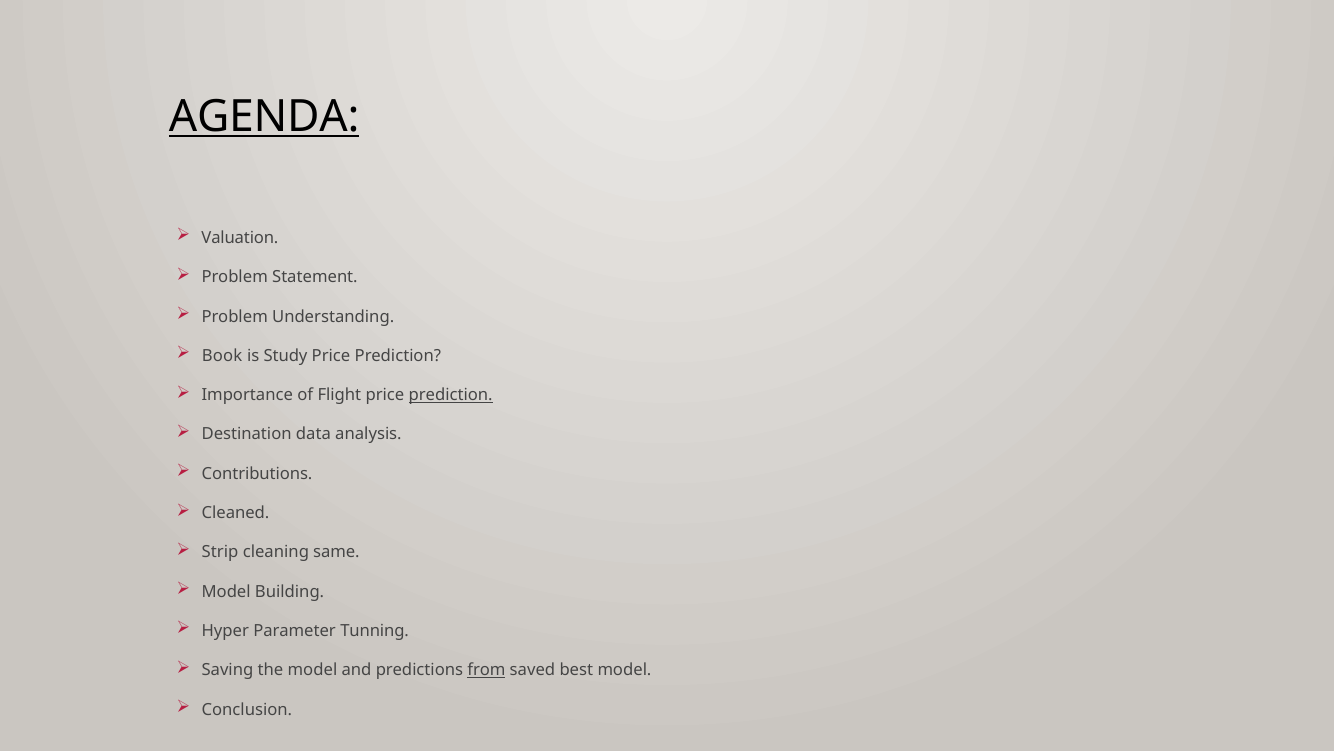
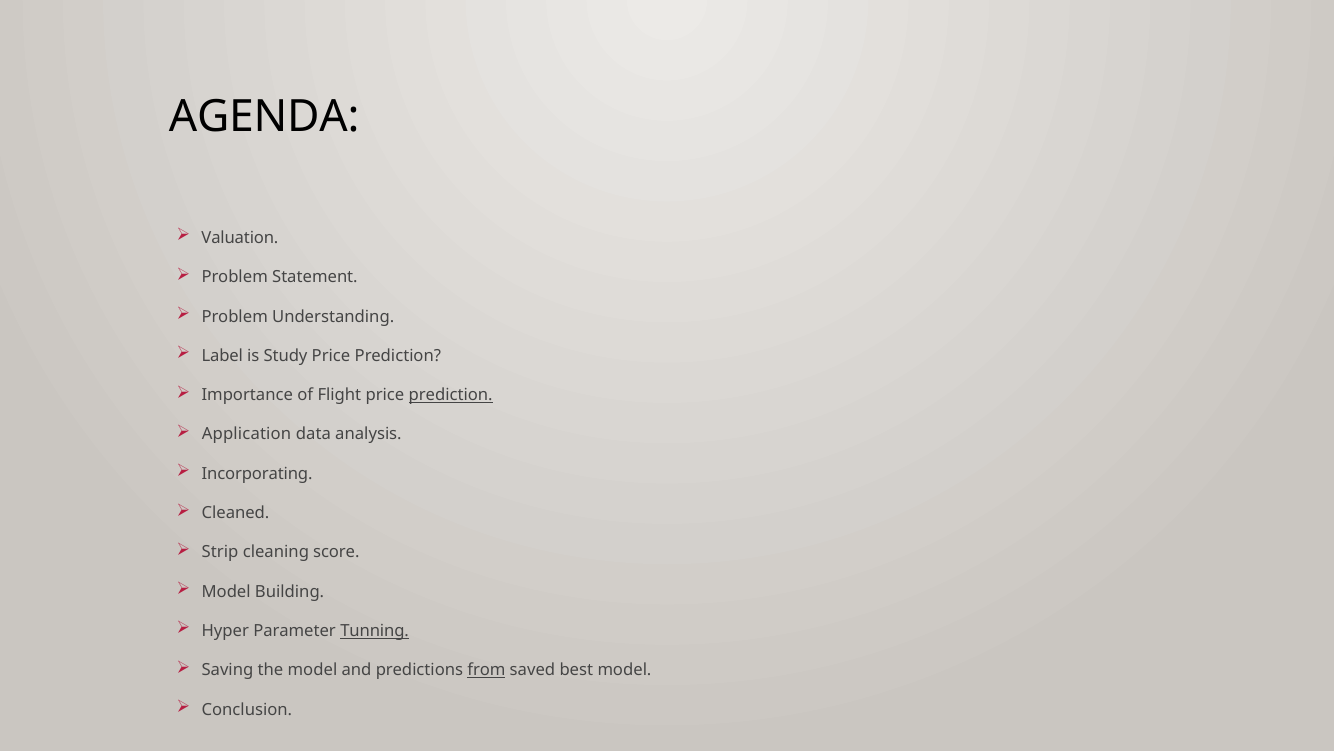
AGENDA underline: present -> none (264, 117)
Book: Book -> Label (222, 356)
Destination: Destination -> Application (247, 434)
Contributions: Contributions -> Incorporating (257, 474)
same: same -> score (336, 552)
Tunning underline: none -> present (375, 631)
